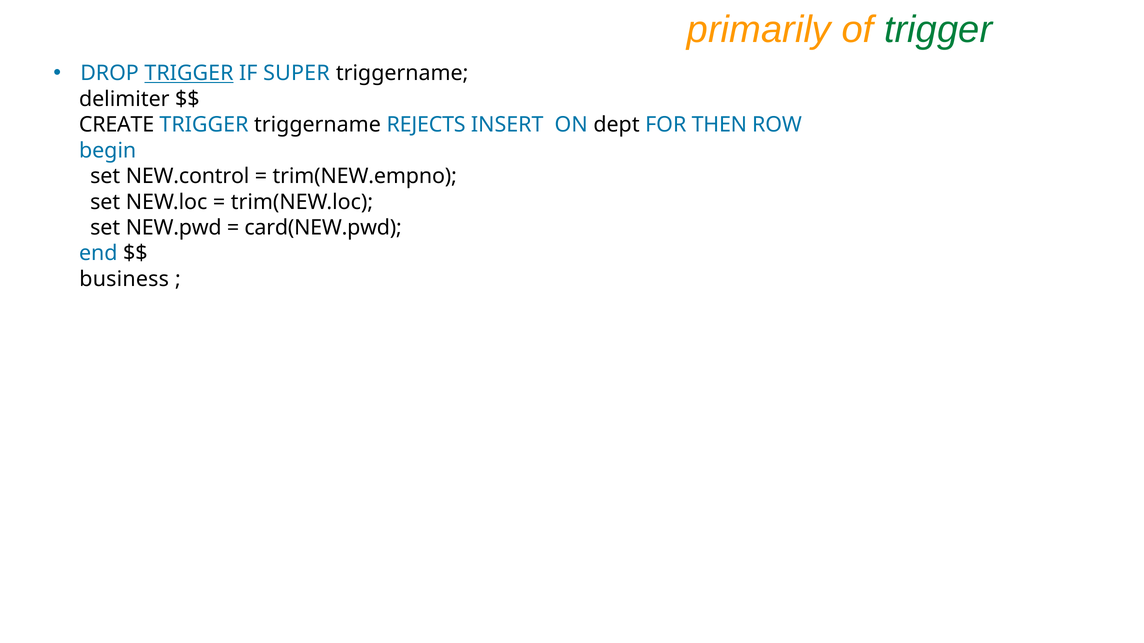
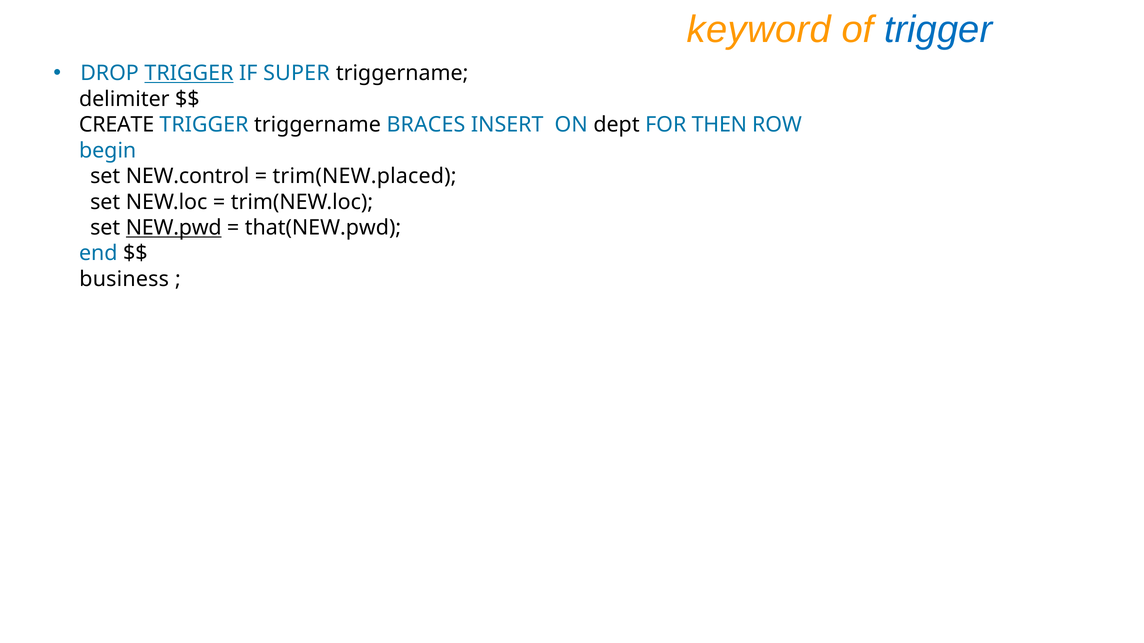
primarily: primarily -> keyword (759, 30)
trigger colour: green -> blue (938, 30)
REJECTS: REJECTS -> BRACES (426, 125)
trim(NEW.empno: trim(NEW.empno -> trim(NEW.placed (365, 176)
NEW.pwd underline: none -> present (174, 228)
card(NEW.pwd: card(NEW.pwd -> that(NEW.pwd (323, 228)
